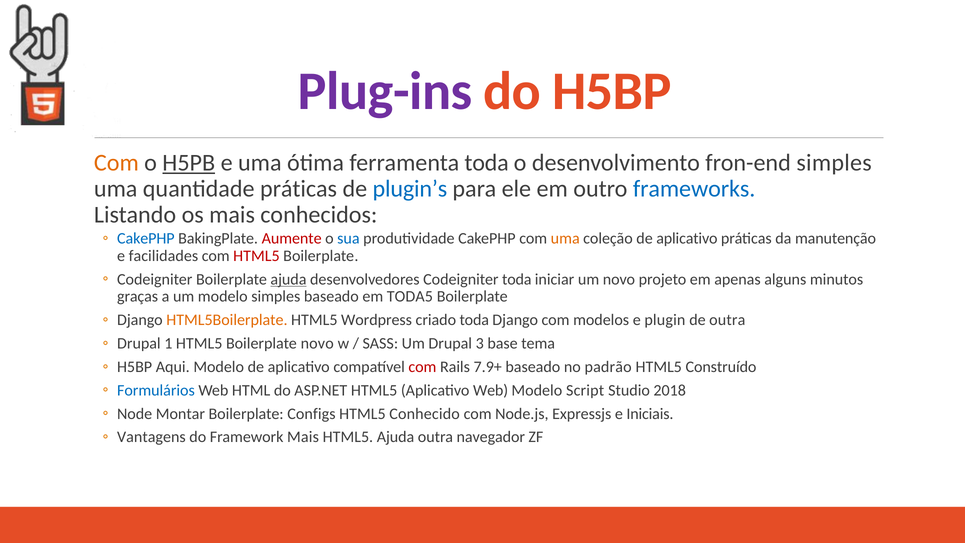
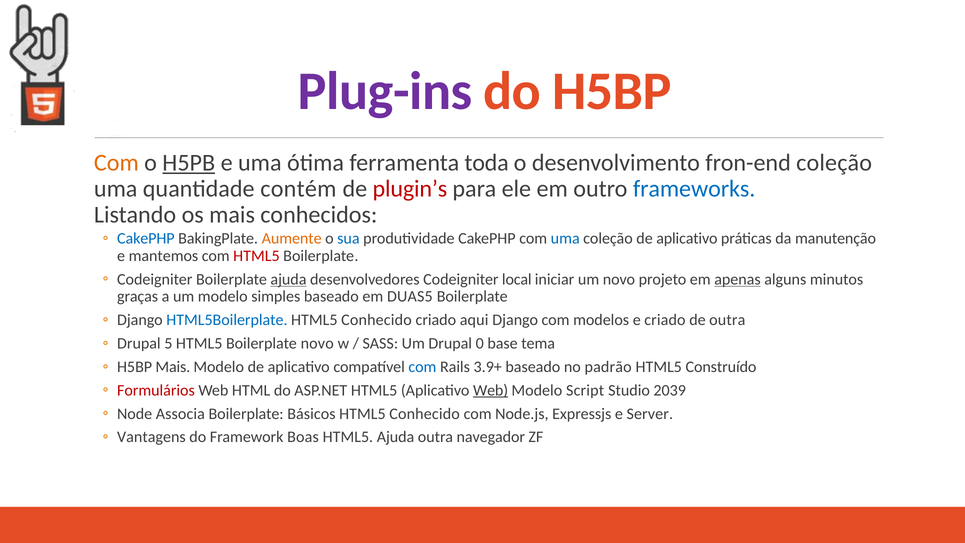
fron-end simples: simples -> coleção (834, 163)
quantidade práticas: práticas -> contém (298, 189)
plugin’s colour: blue -> red (410, 189)
Aumente colour: red -> orange (292, 238)
uma colour: orange -> blue (565, 238)
facilidades: facilidades -> mantemos (163, 256)
Codeigniter toda: toda -> local (517, 279)
apenas underline: none -> present (737, 279)
TODA5: TODA5 -> DUAS5 (410, 297)
HTML5Boilerplate colour: orange -> blue (227, 320)
Wordpress: Wordpress -> Conhecido (376, 320)
criado toda: toda -> aqui (474, 320)
e plugin: plugin -> criado (665, 320)
1: 1 -> 5 (168, 343)
3: 3 -> 0 (480, 343)
H5BP Aqui: Aqui -> Mais (173, 367)
com colour: red -> blue (422, 367)
7.9+: 7.9+ -> 3.9+ (488, 367)
Formulários colour: blue -> red (156, 390)
Web underline: none -> present (491, 390)
2018: 2018 -> 2039 (670, 390)
Montar: Montar -> Associa (180, 414)
Configs: Configs -> Básicos (311, 414)
Iniciais: Iniciais -> Server (650, 414)
Framework Mais: Mais -> Boas (303, 437)
